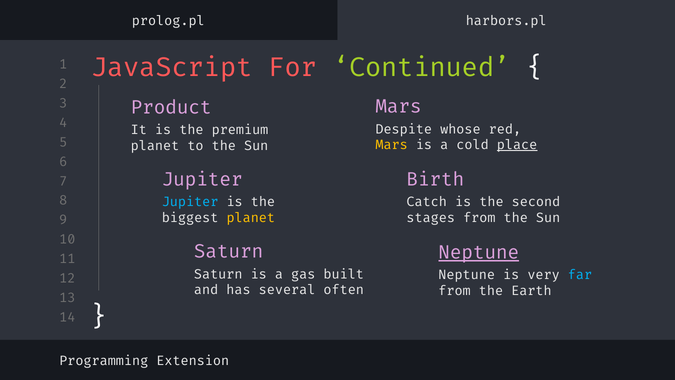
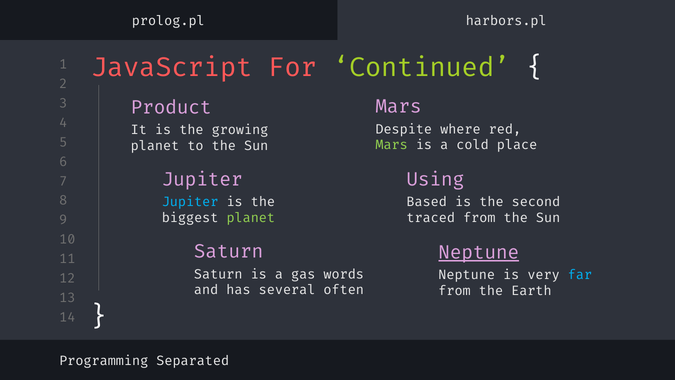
whose: whose -> where (460, 129)
premium: premium -> growing (240, 130)
Mars colour: yellow -> light green (392, 145)
place underline: present -> none (517, 145)
Birth: Birth -> Using (435, 179)
Catch: Catch -> Based (427, 202)
planet colour: yellow -> light green (251, 218)
stages: stages -> traced (431, 218)
built: built -> words (344, 274)
Extension: Extension -> Separated (193, 361)
